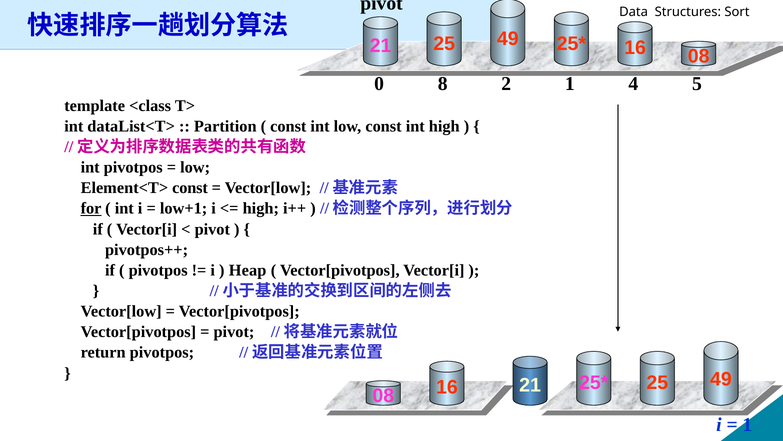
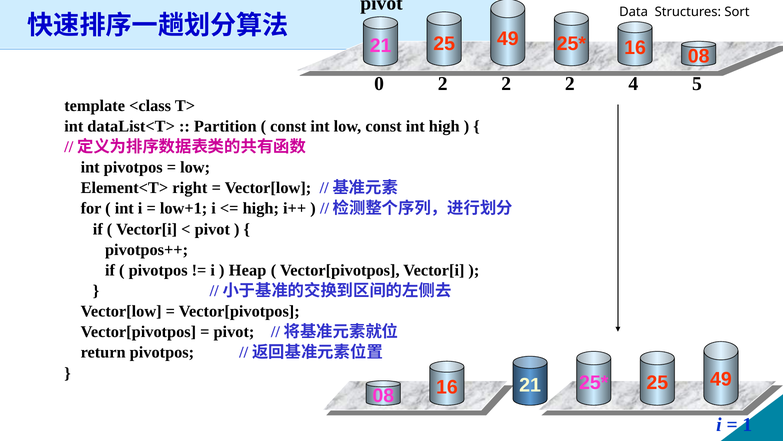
0 8: 8 -> 2 (443, 84)
1: 1 -> 2 (570, 84)
Element<T> const: const -> right (190, 188)
for underline: present -> none (91, 208)
